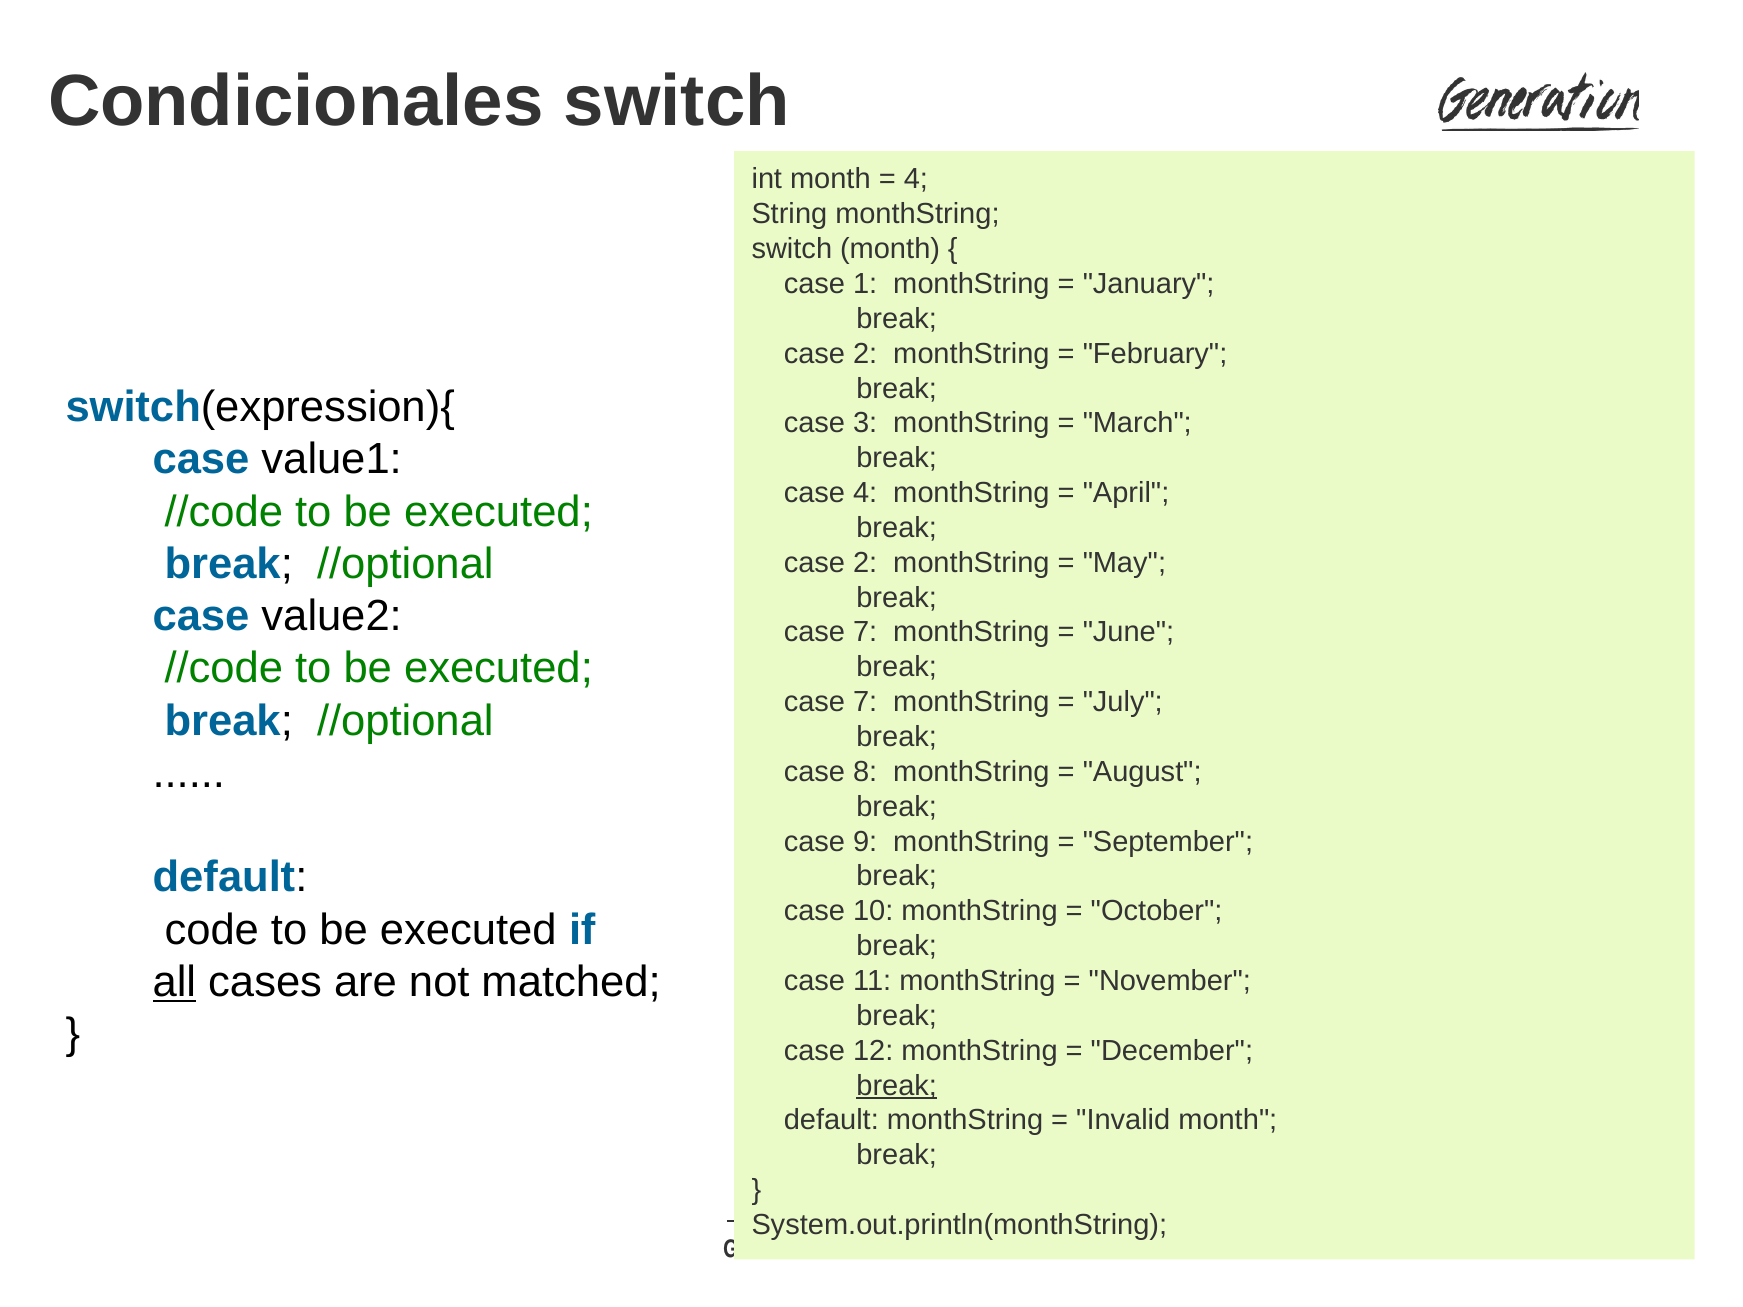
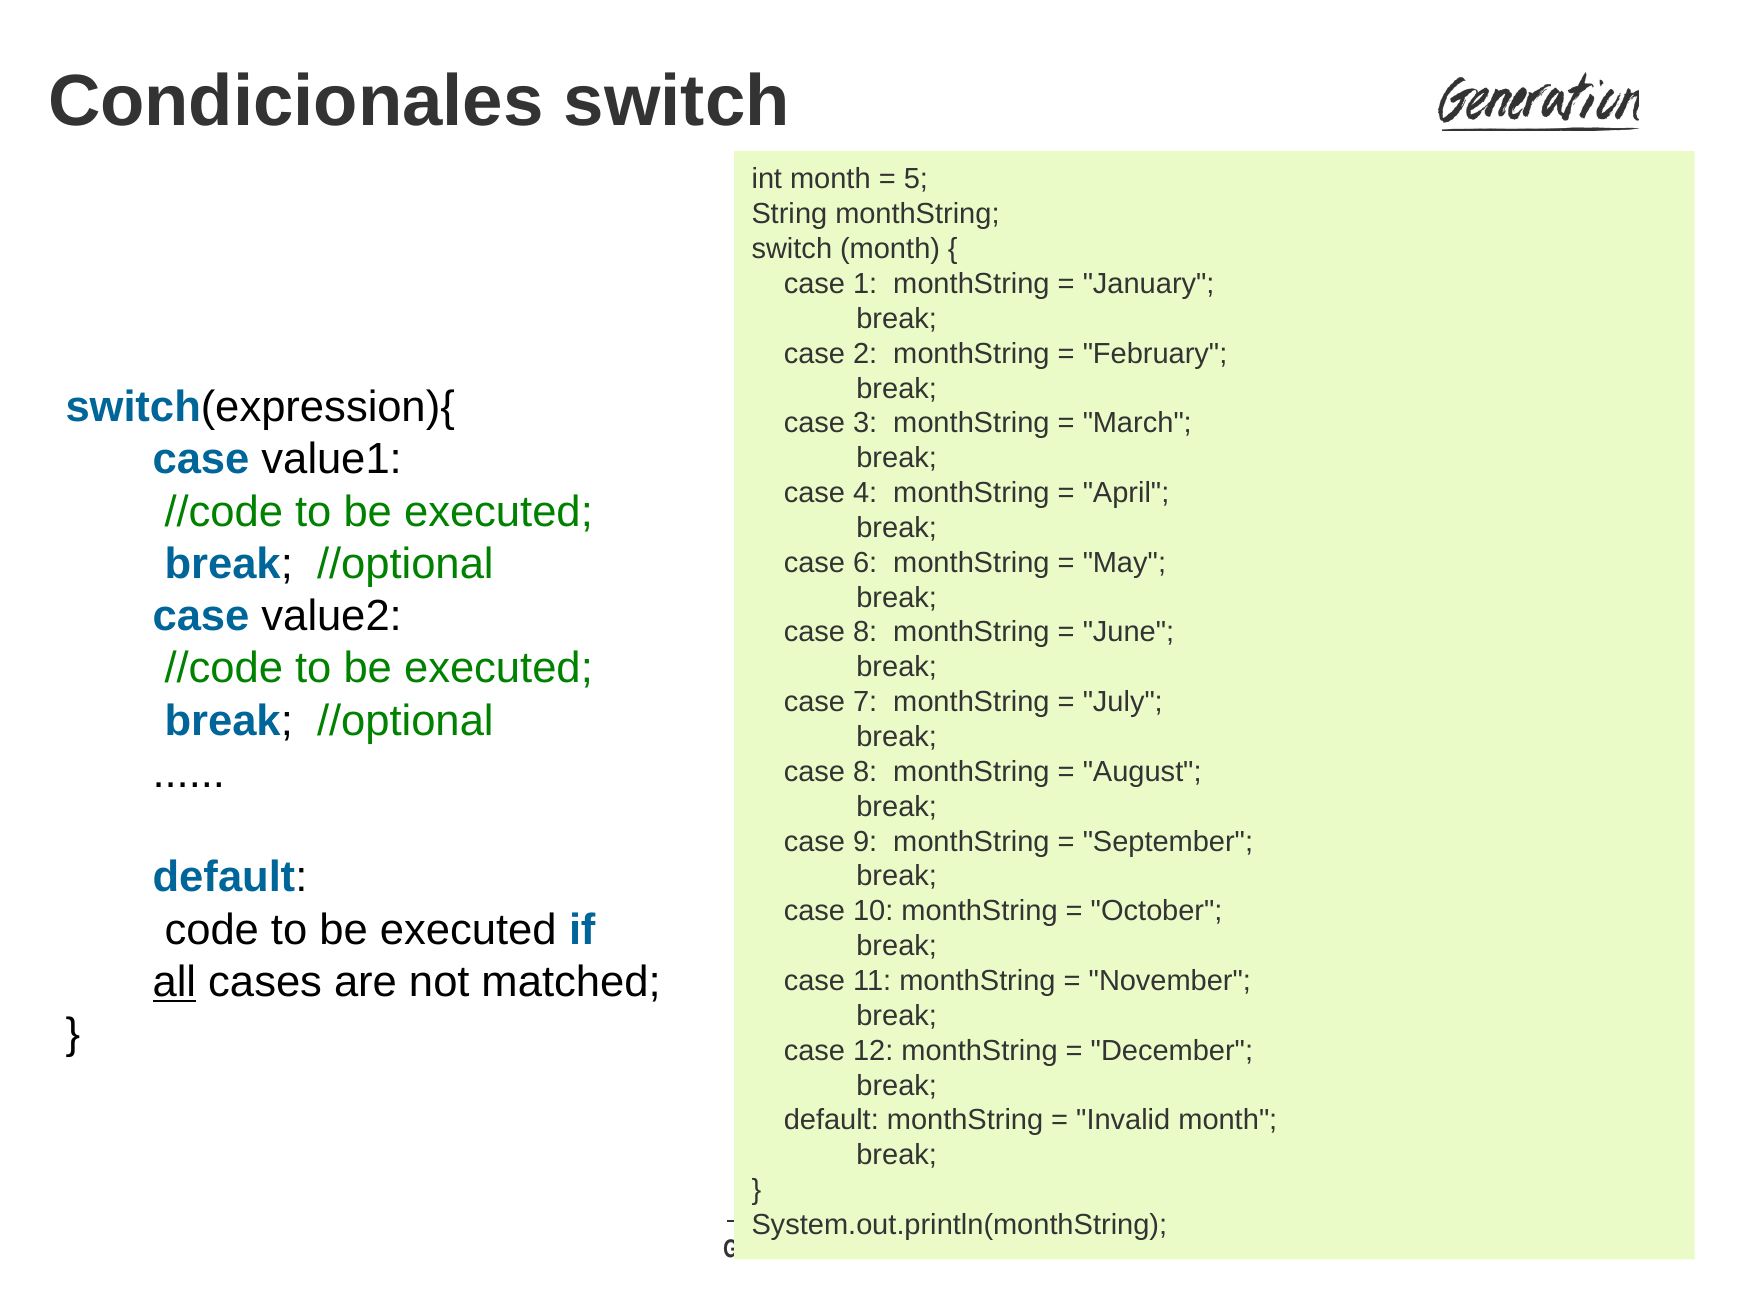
4: 4 -> 5 (916, 179)
2: 2 -> 6 (865, 563)
7: 7 -> 8 (865, 633)
break underline: present -> none (897, 1086)
